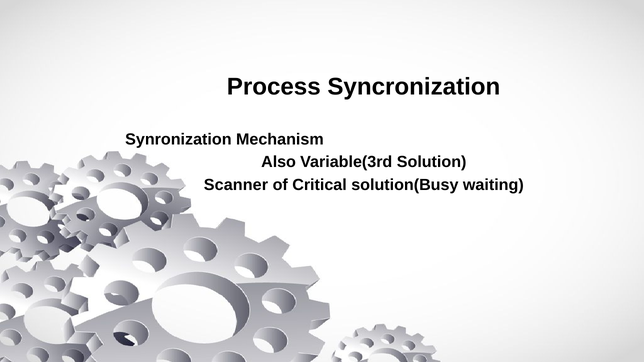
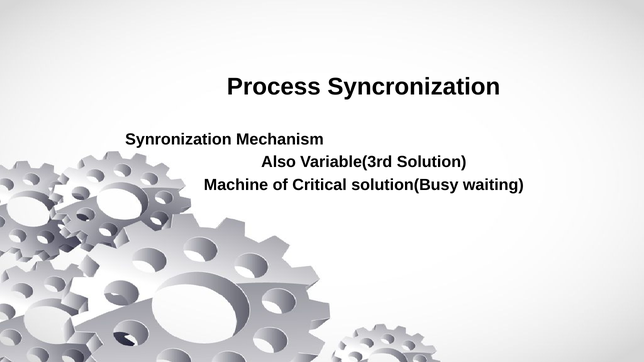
Scanner: Scanner -> Machine (236, 185)
